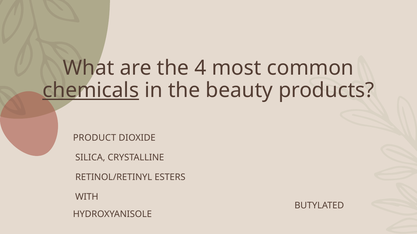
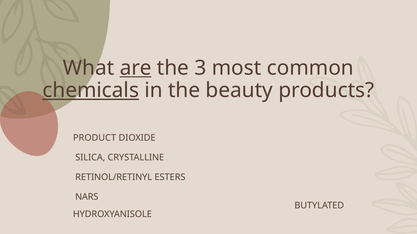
are underline: none -> present (136, 68)
4: 4 -> 3 (200, 68)
WITH: WITH -> NARS (87, 197)
